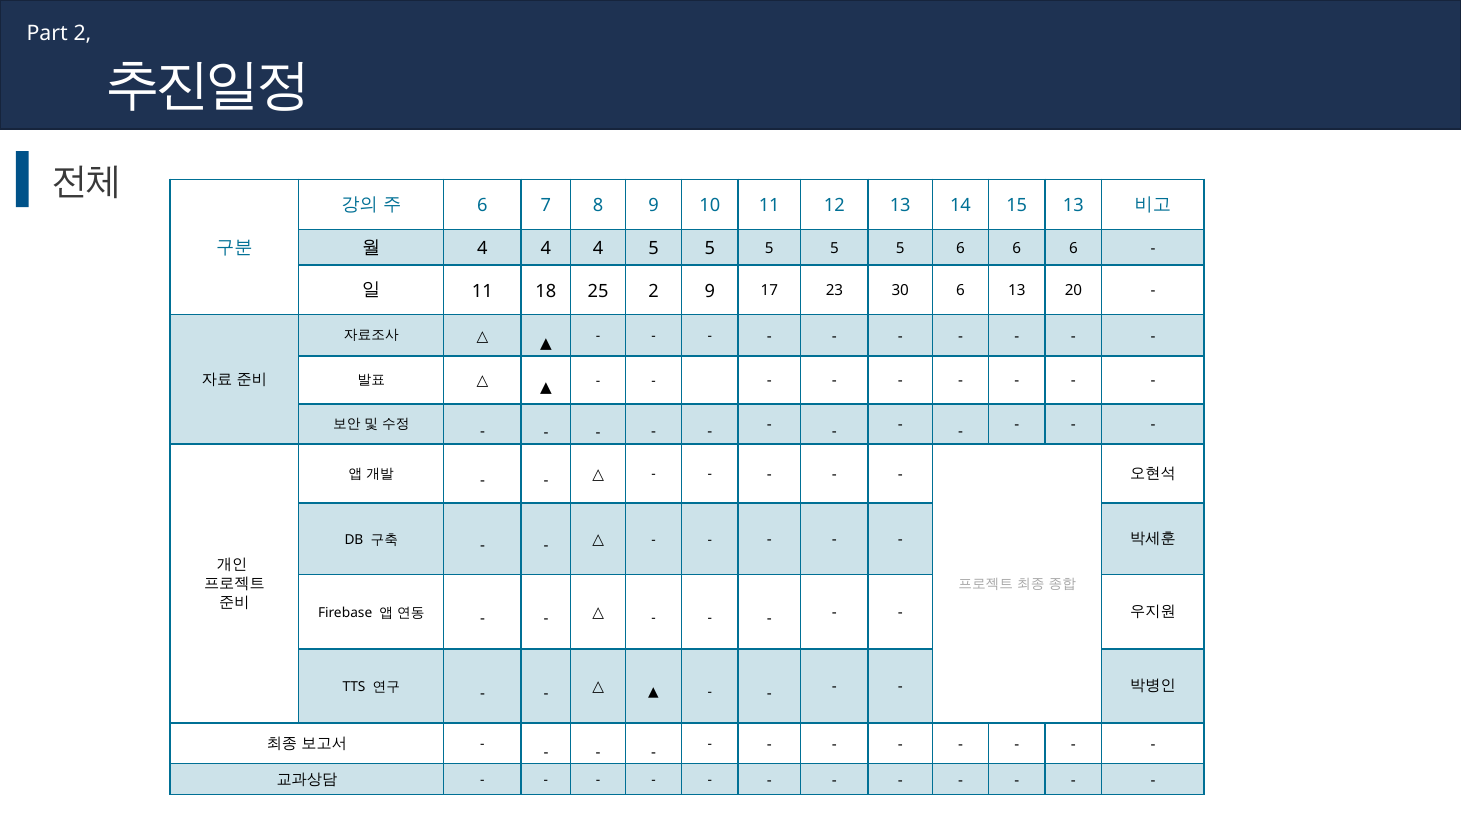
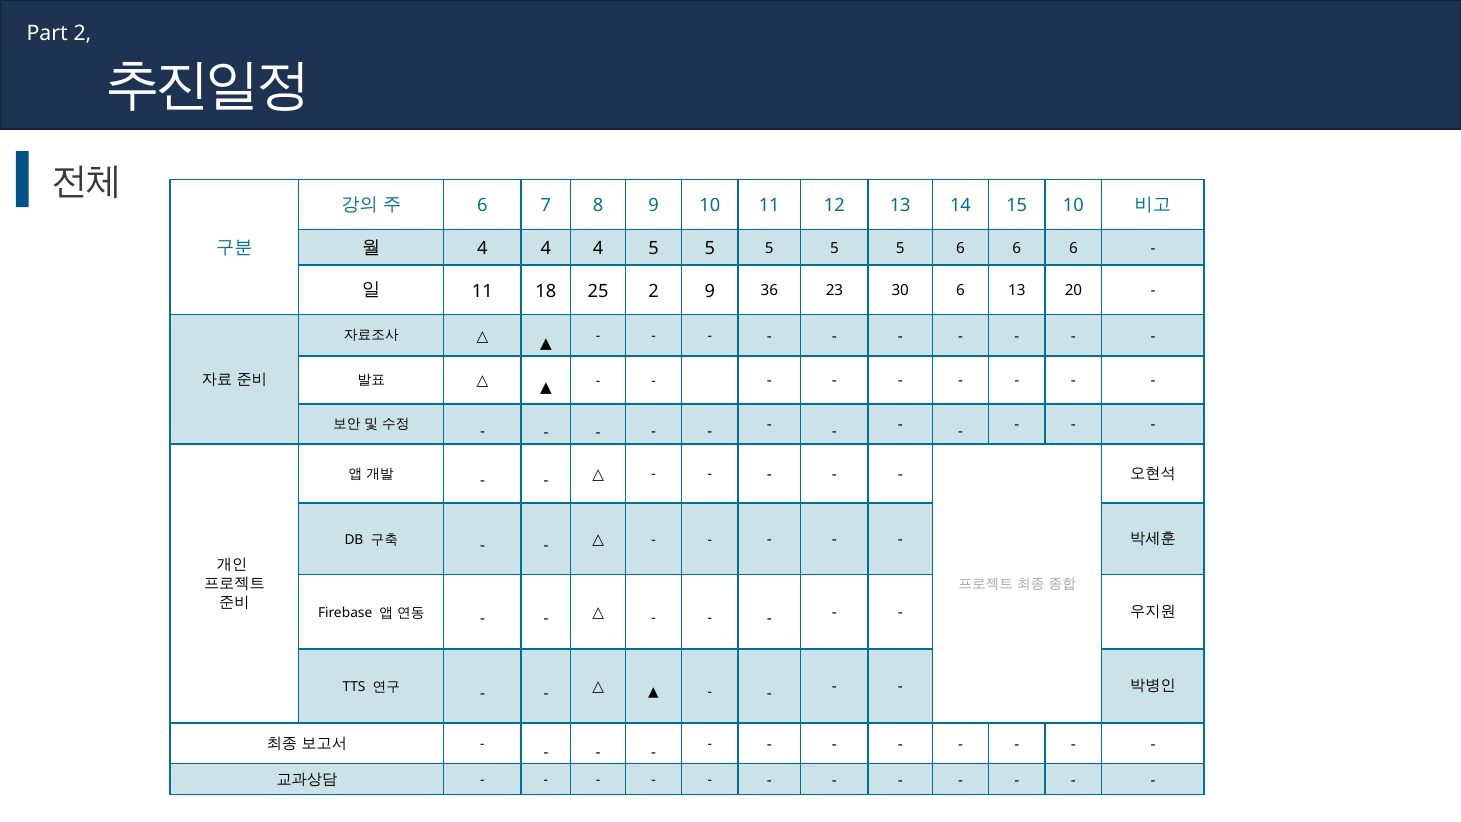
15 13: 13 -> 10 (1073, 206)
17: 17 -> 36 (769, 291)
